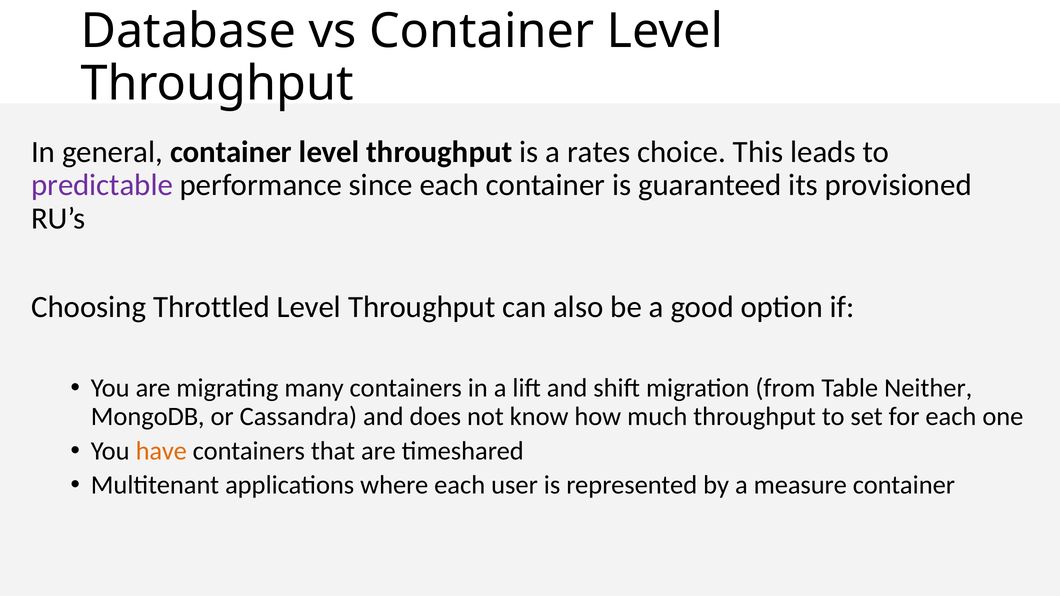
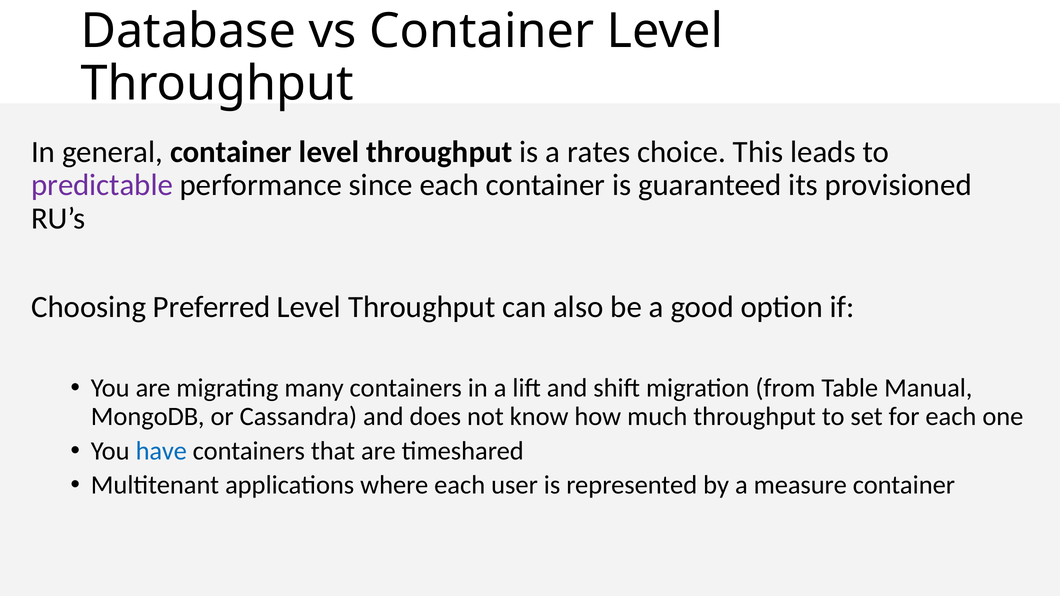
Throttled: Throttled -> Preferred (212, 307)
Neither: Neither -> Manual (928, 388)
have colour: orange -> blue (161, 451)
